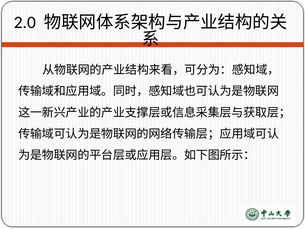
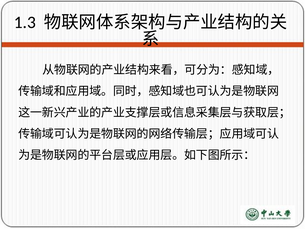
2.0: 2.0 -> 1.3 (25, 22)
